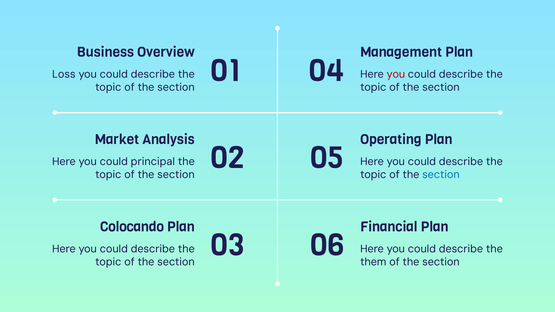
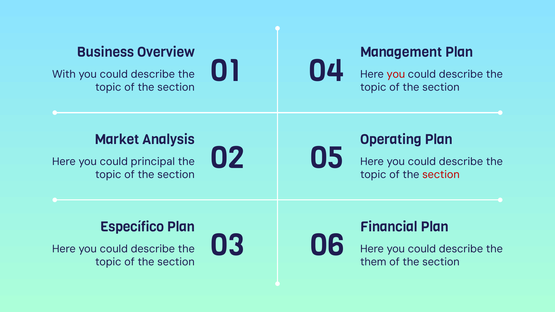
Loss: Loss -> With (64, 74)
section colour: blue -> red (441, 175)
Colocando: Colocando -> Específico (132, 227)
